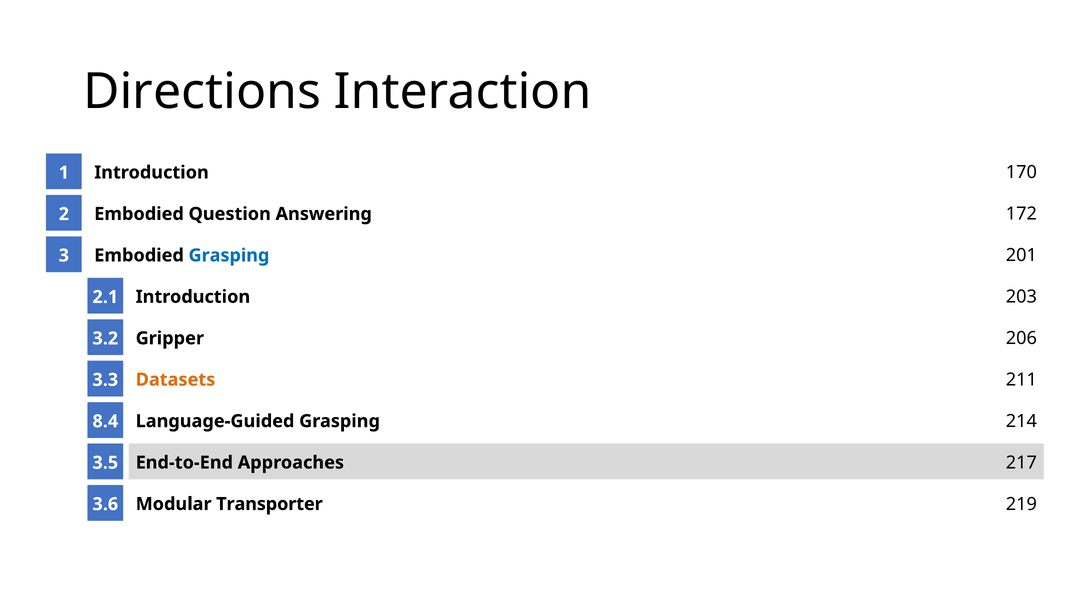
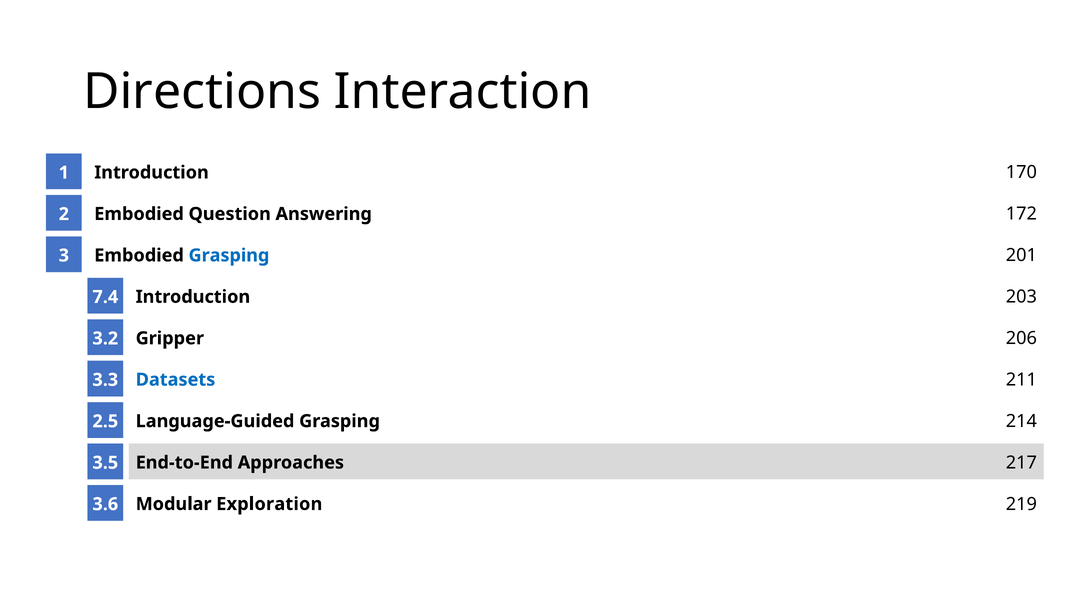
2.1: 2.1 -> 7.4 (105, 297)
Datasets colour: orange -> blue (175, 380)
8.4: 8.4 -> 2.5 (105, 421)
Transporter: Transporter -> Exploration (269, 504)
